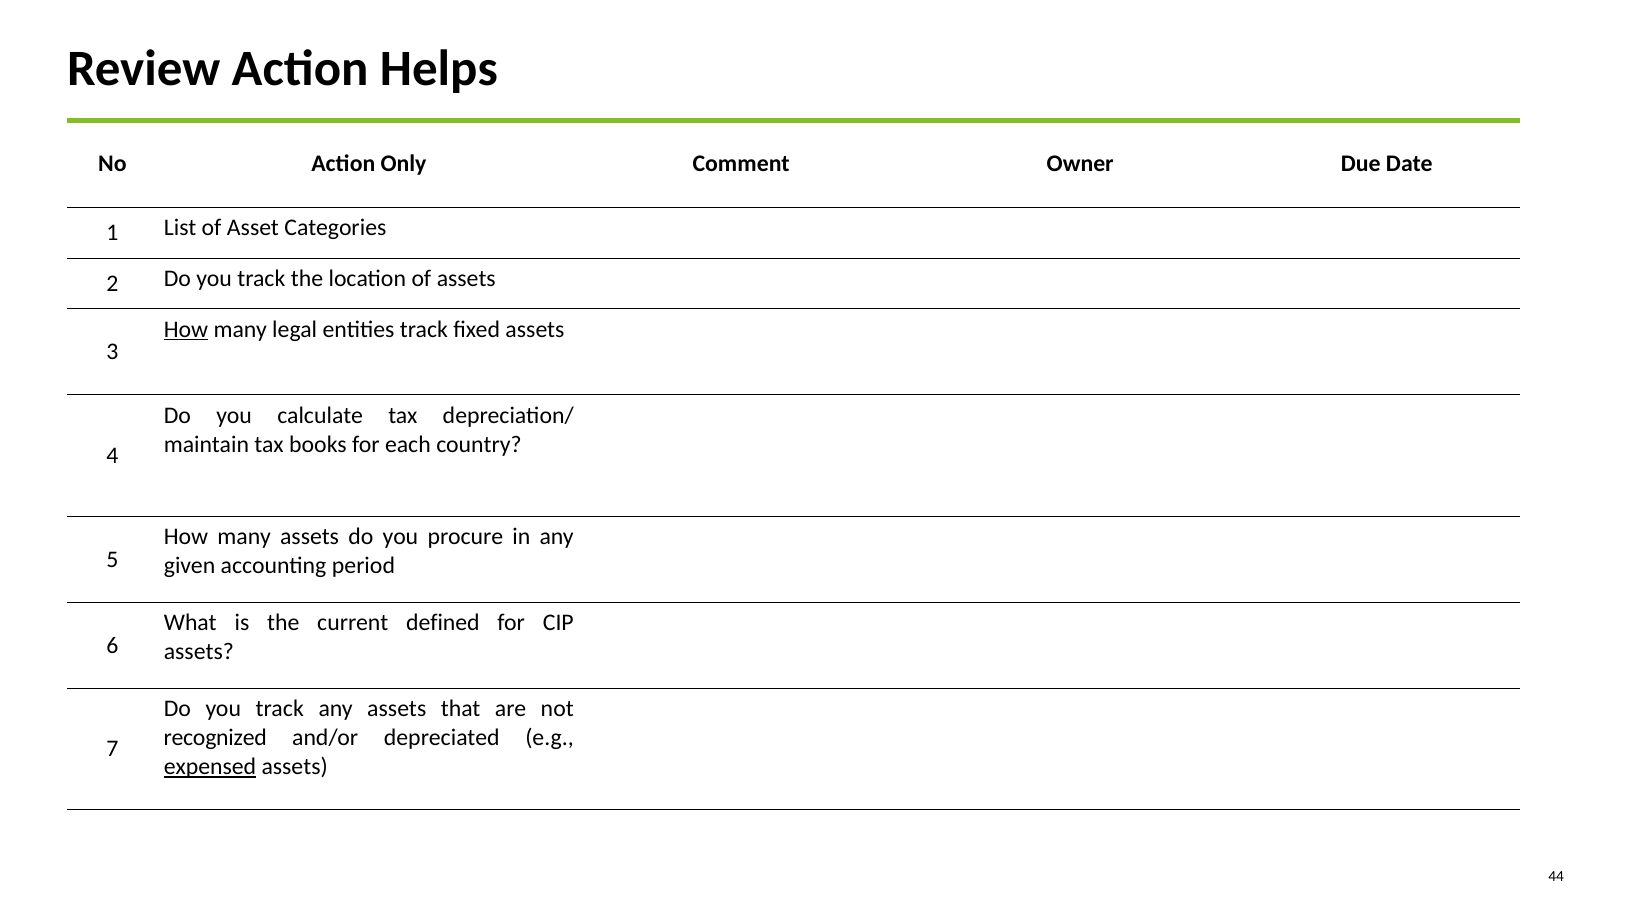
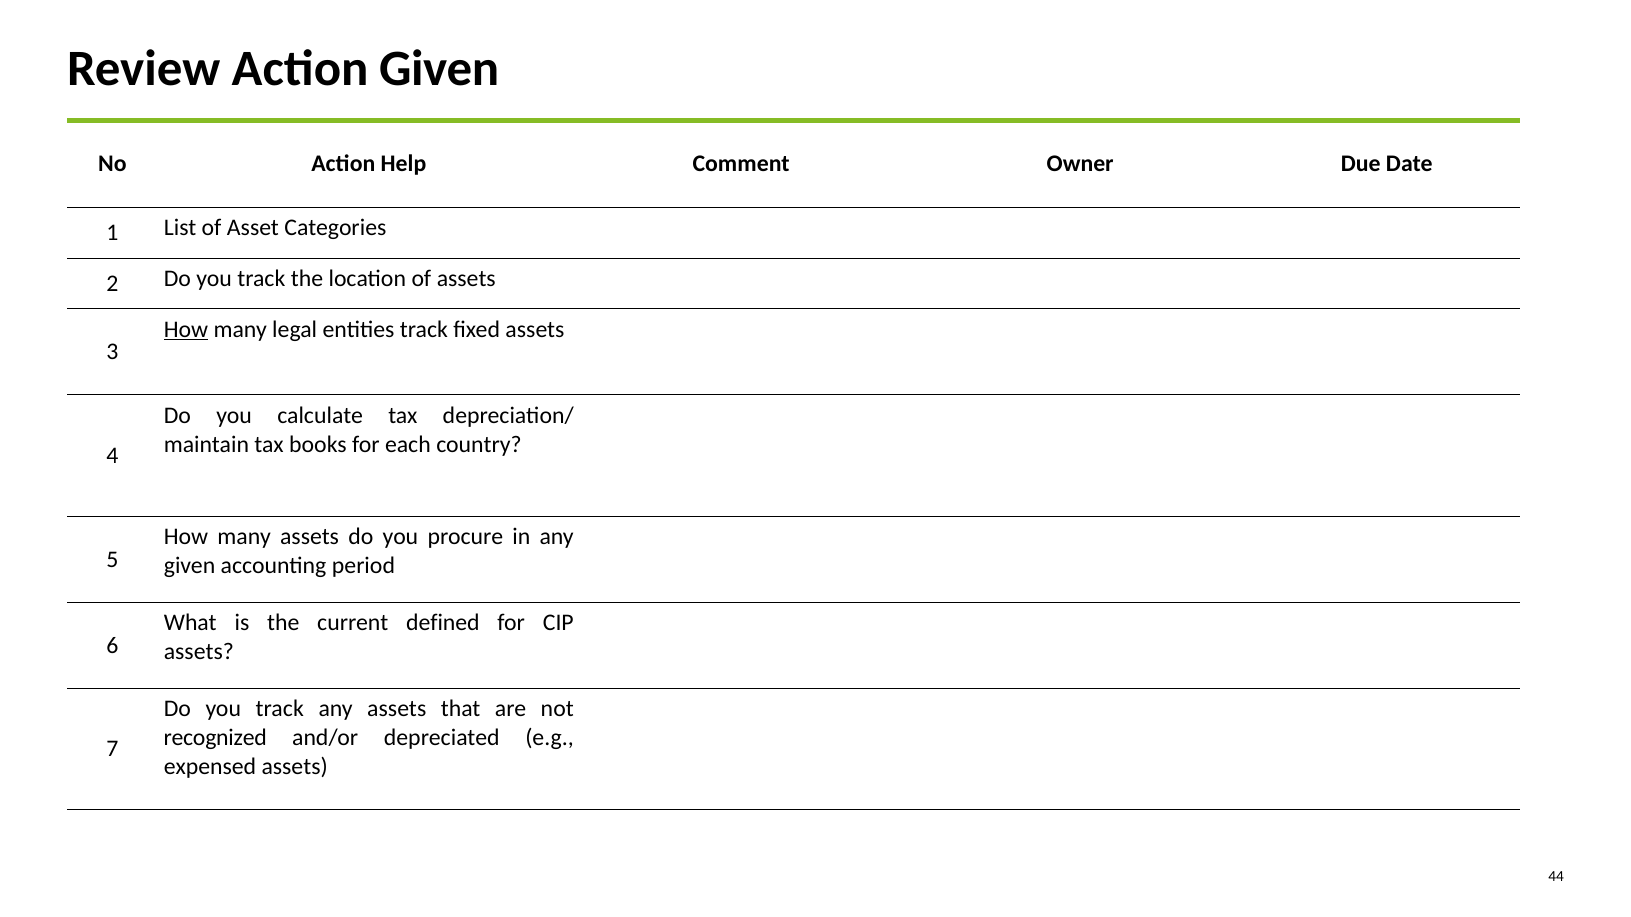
Action Helps: Helps -> Given (439, 68)
Only: Only -> Help (404, 164)
expensed underline: present -> none (210, 767)
